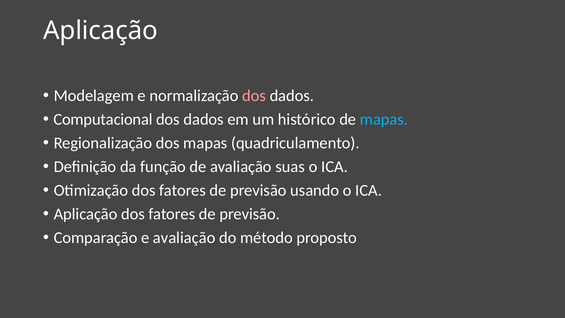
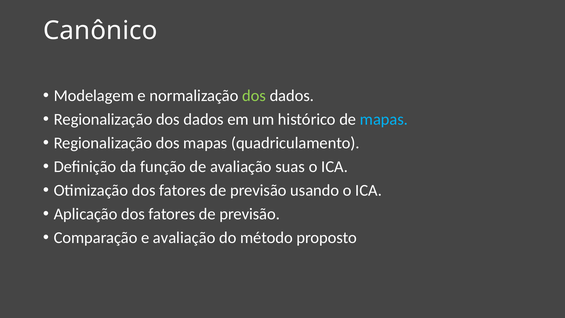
Aplicação: Aplicação -> Canônico (100, 31)
dos colour: pink -> light green (254, 96)
Computacional: Computacional -> Regionalização (103, 119)
